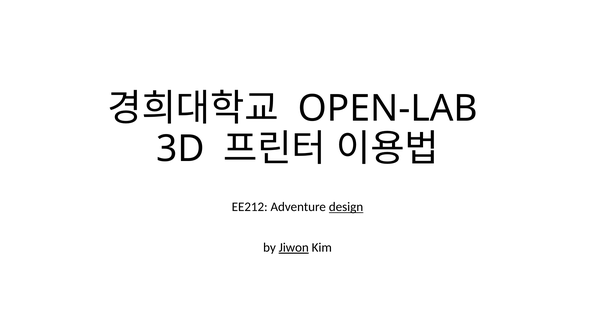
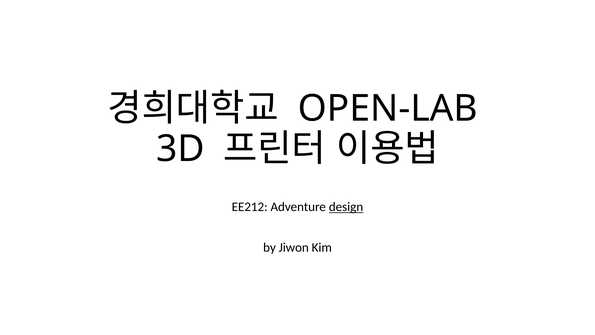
Jiwon underline: present -> none (294, 247)
